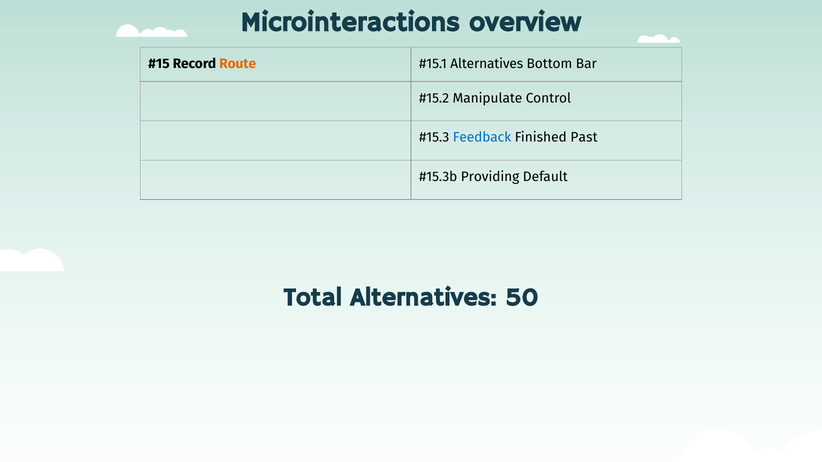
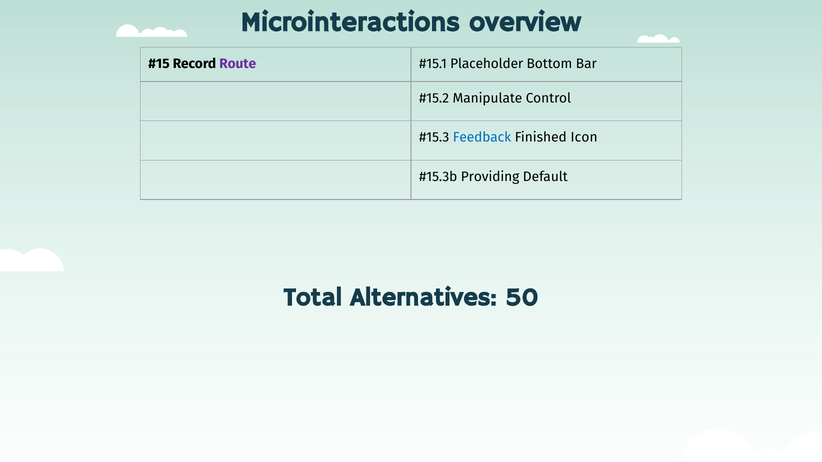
Route colour: orange -> purple (238, 64)
Alternatives: Alternatives -> Placeholder (487, 64)
Past: Past -> Icon (584, 137)
